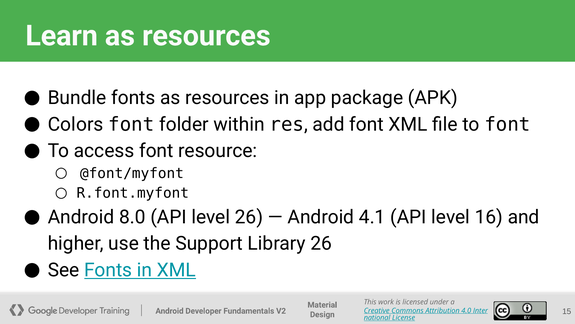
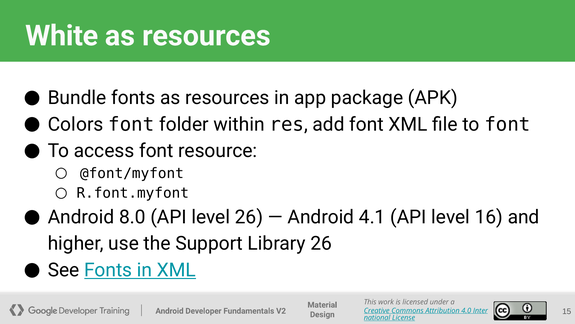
Learn: Learn -> White (62, 36)
